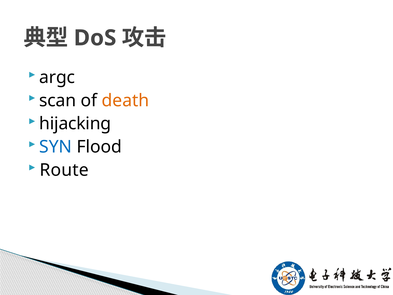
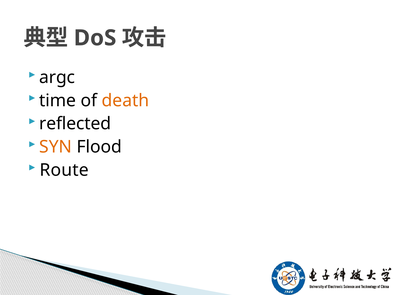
scan: scan -> time (58, 100)
hijacking: hijacking -> reflected (75, 124)
SYN colour: blue -> orange (56, 147)
